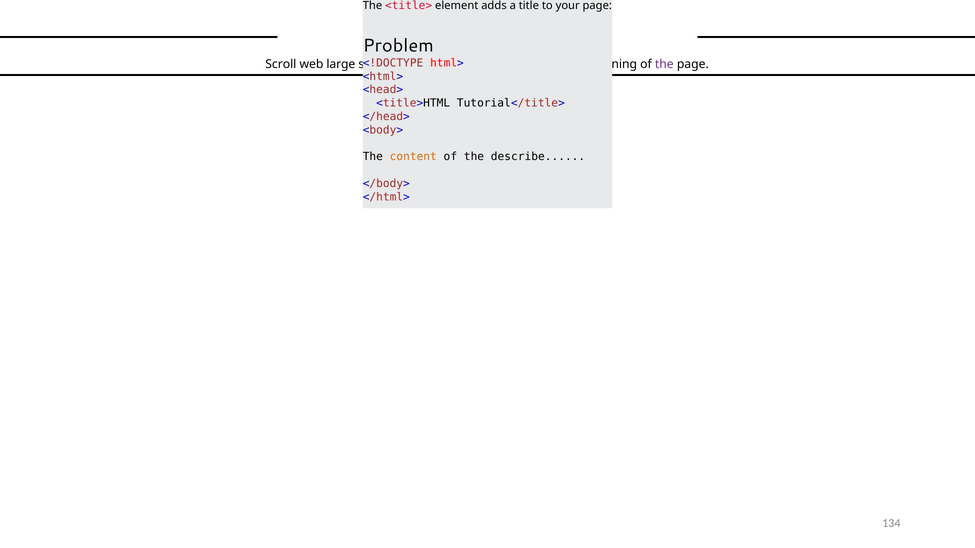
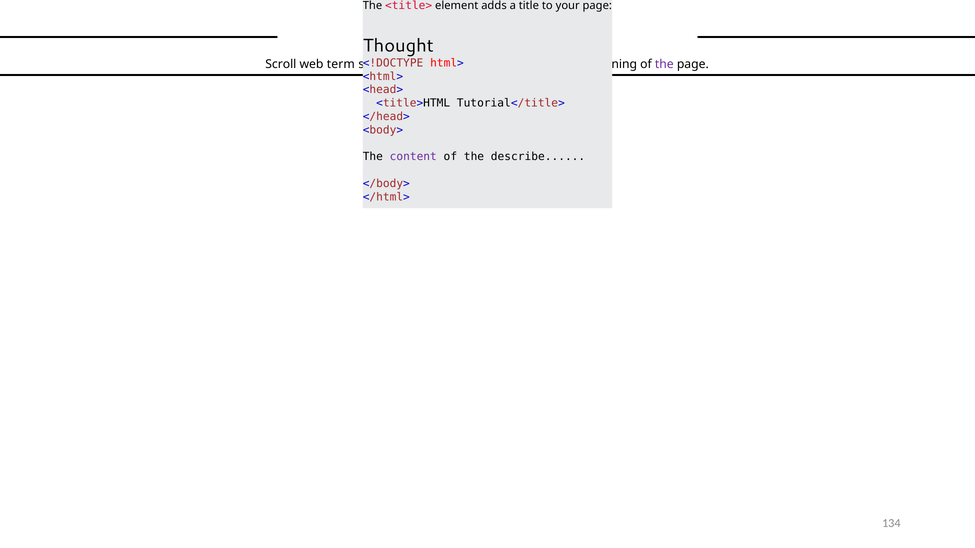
Problem: Problem -> Thought (398, 46)
large: large -> term (341, 64)
content colour: orange -> purple (413, 157)
